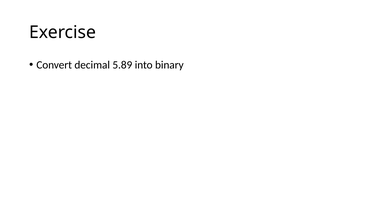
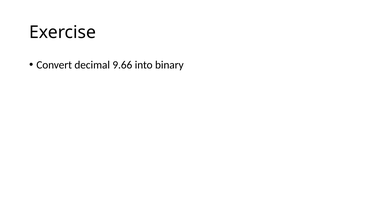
5.89: 5.89 -> 9.66 (122, 65)
